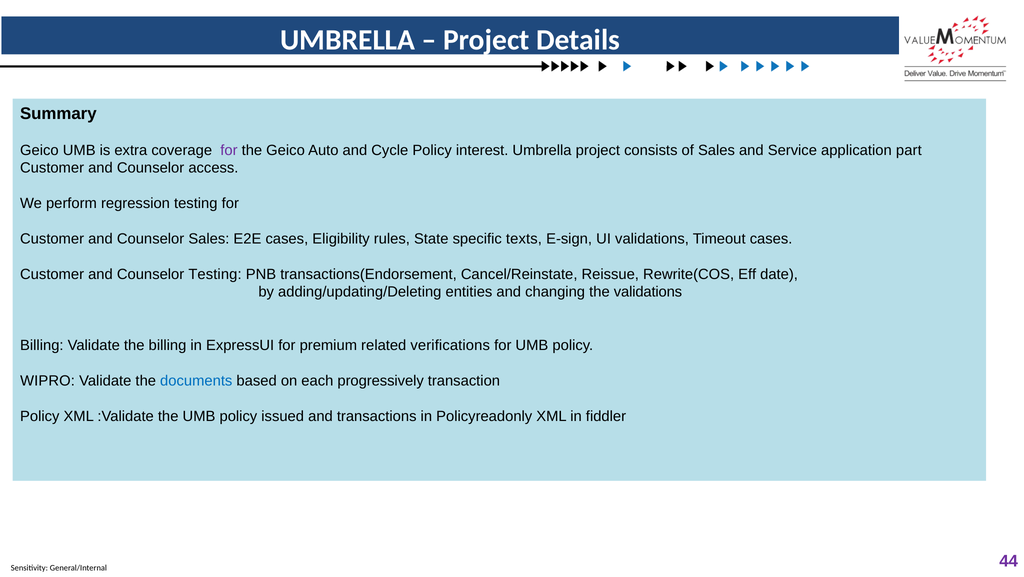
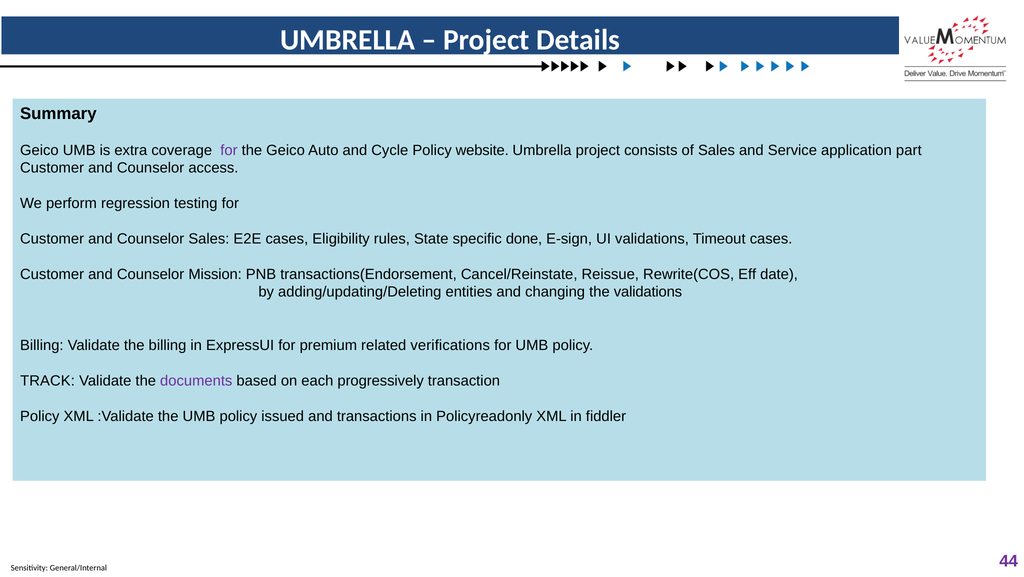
interest: interest -> website (482, 150)
texts: texts -> done (524, 239)
Counselor Testing: Testing -> Mission (215, 274)
WIPRO: WIPRO -> TRACK (48, 380)
documents colour: blue -> purple (196, 380)
